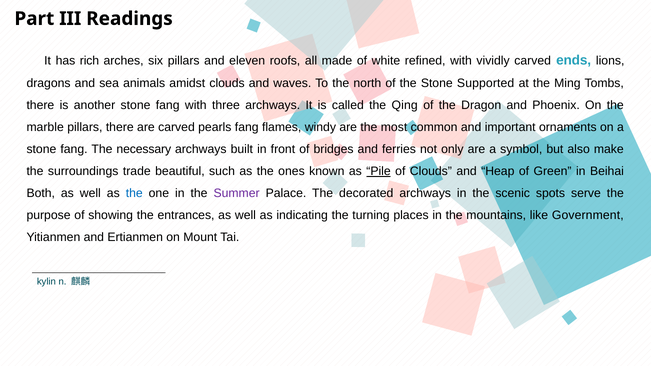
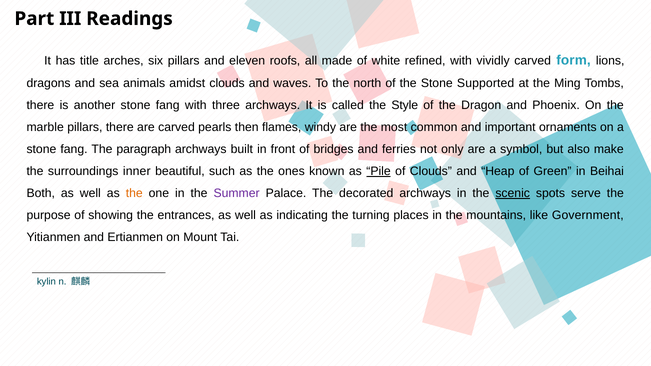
rich: rich -> title (89, 61)
ends: ends -> form (573, 60)
Qing: Qing -> Style (405, 105)
pearls fang: fang -> then (247, 127)
necessary: necessary -> paragraph (144, 149)
trade: trade -> inner (137, 171)
the colour: blue -> orange (134, 193)
scenic underline: none -> present (513, 193)
